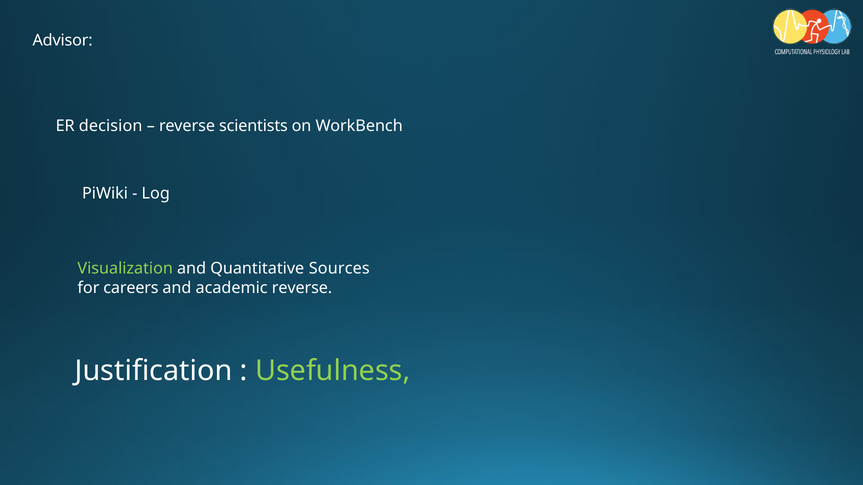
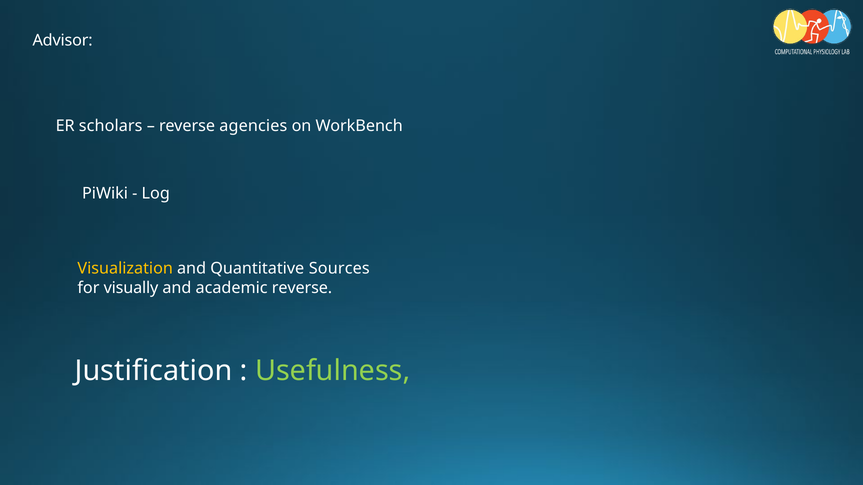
decision: decision -> scholars (111, 126)
scientists: scientists -> agencies (253, 126)
Visualization colour: light green -> yellow (125, 269)
careers: careers -> visually (131, 288)
